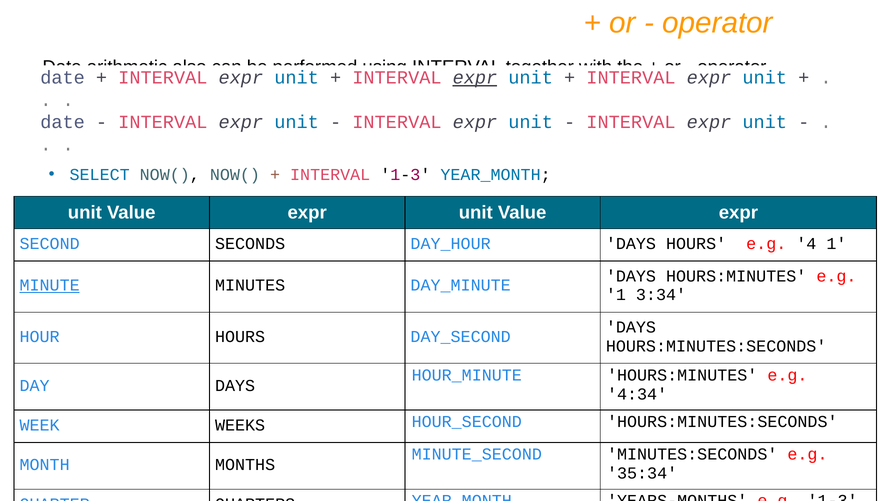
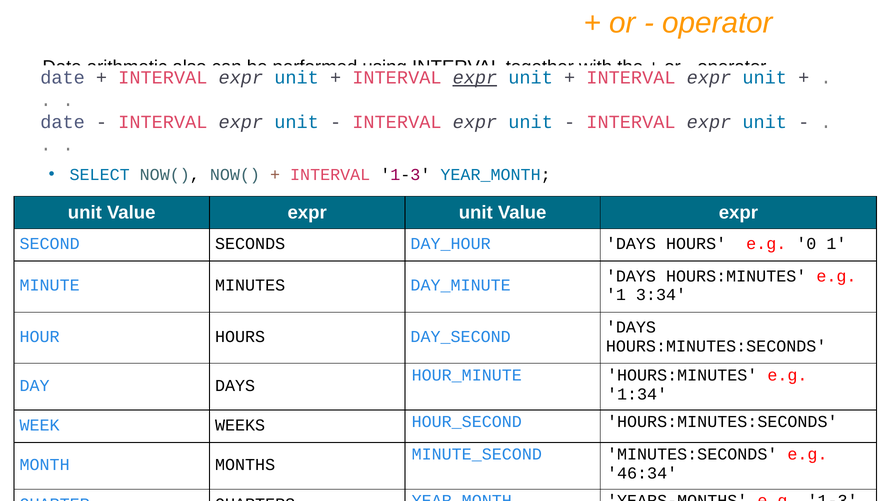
4: 4 -> 0 (806, 244)
MINUTE underline: present -> none (50, 286)
4:34: 4:34 -> 1:34 (637, 394)
35:34: 35:34 -> 46:34 (642, 473)
